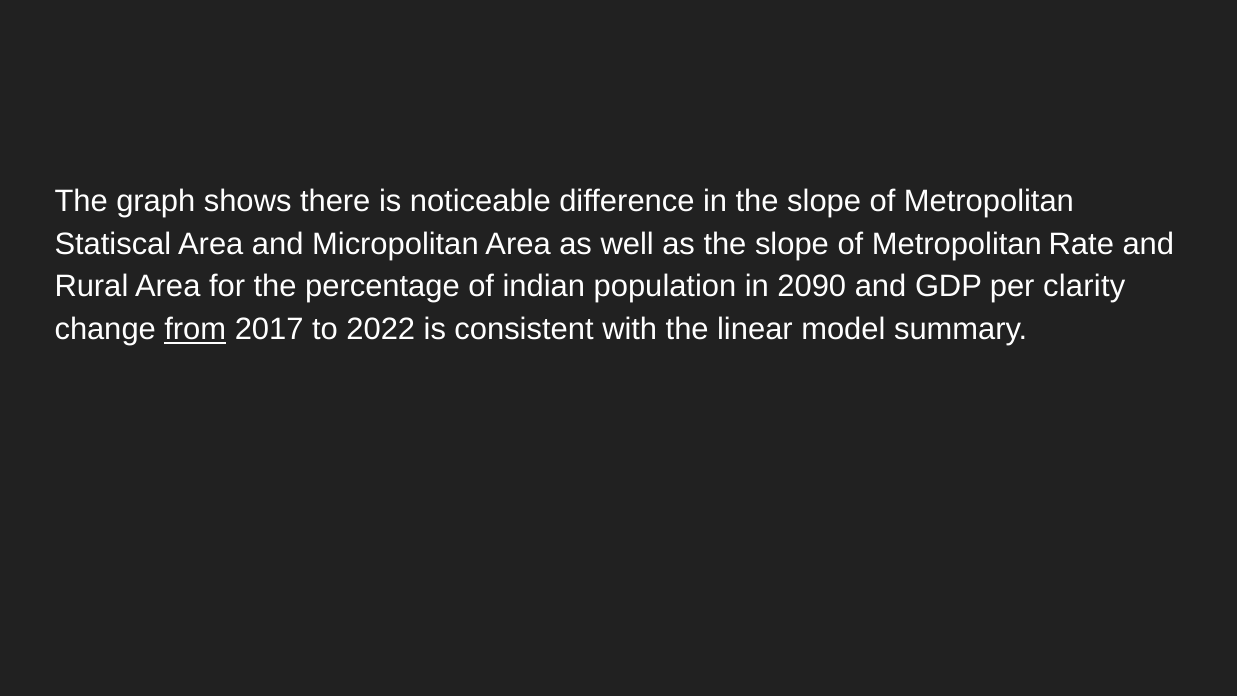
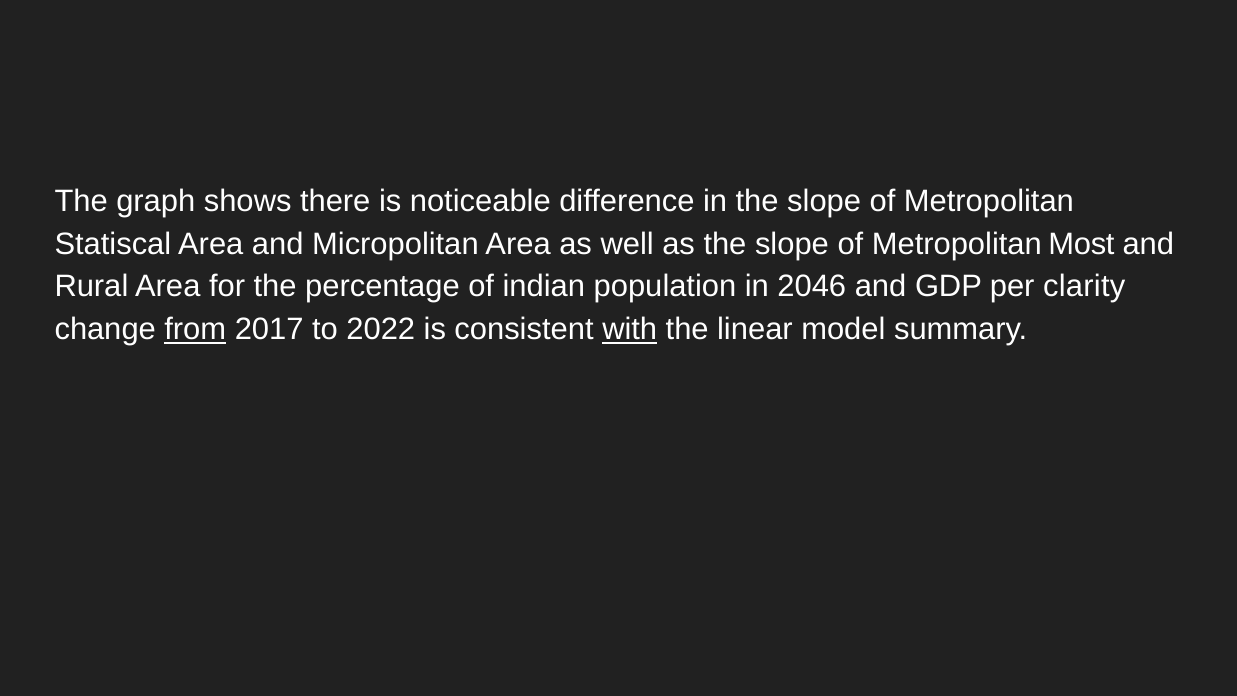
Rate: Rate -> Most (1081, 244)
2090: 2090 -> 2046 (812, 287)
with underline: none -> present (630, 329)
